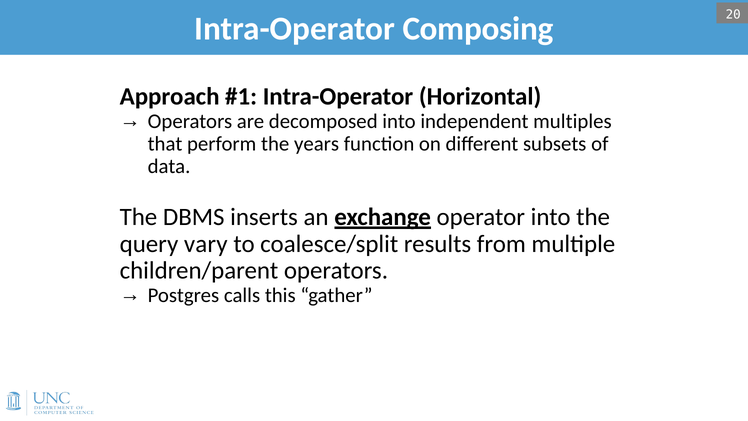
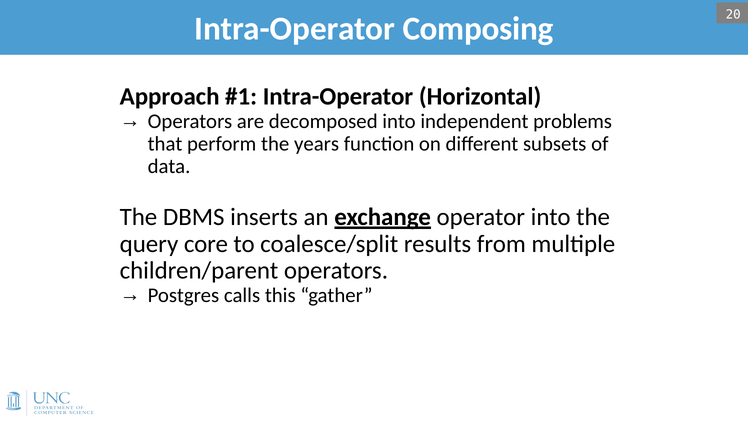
multiples: multiples -> problems (573, 121)
vary: vary -> core (206, 244)
